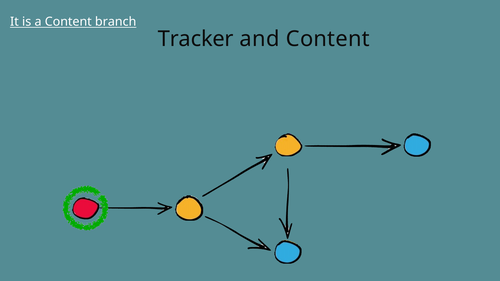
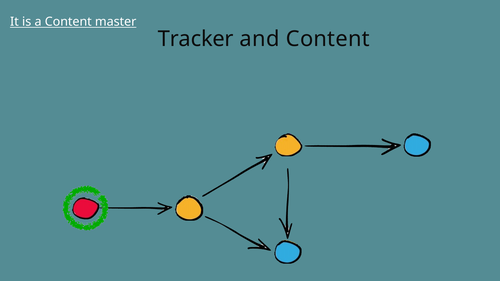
branch: branch -> master (116, 22)
